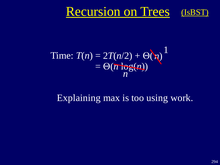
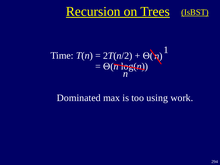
Explaining: Explaining -> Dominated (79, 98)
